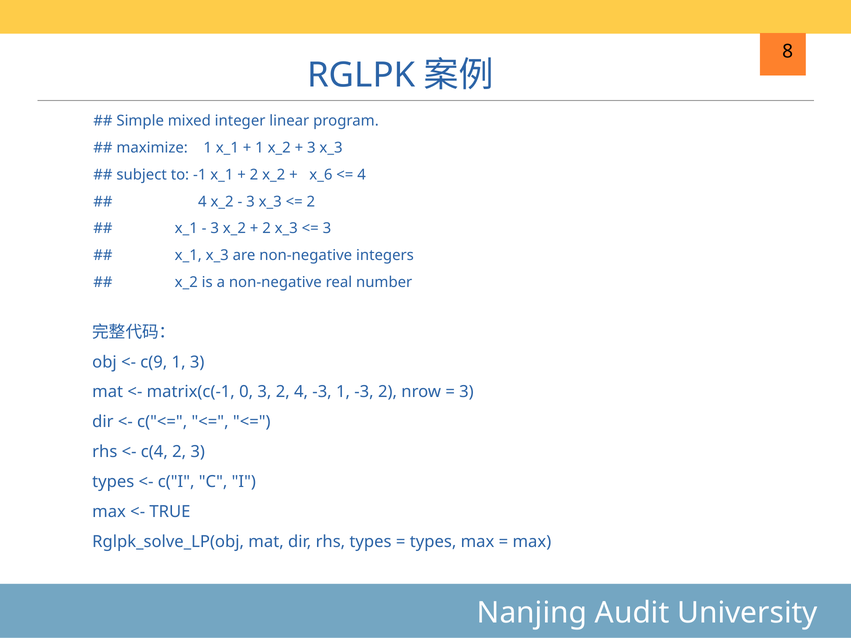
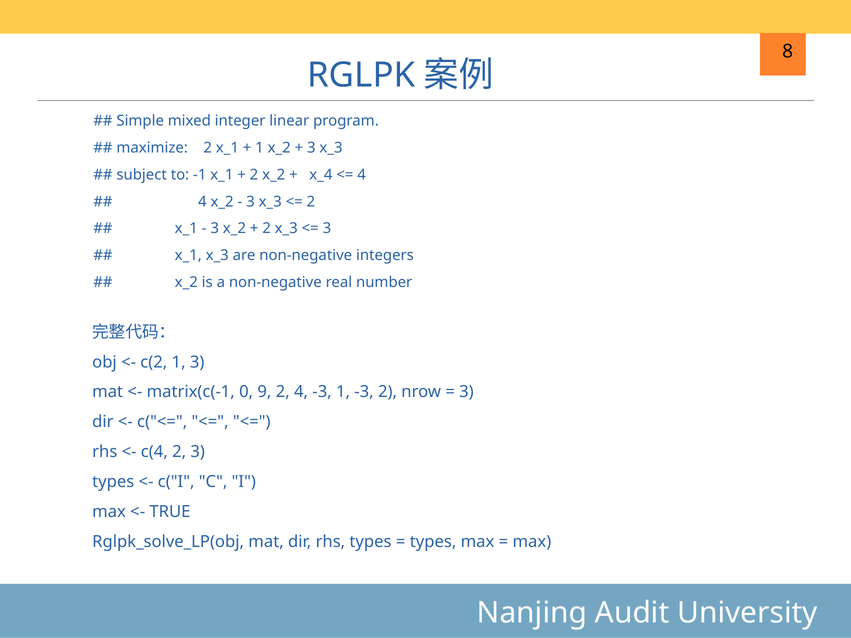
maximize 1: 1 -> 2 (208, 148)
x_6: x_6 -> x_4 (321, 175)
c(9: c(9 -> c(2 (154, 362)
0 3: 3 -> 9 (264, 392)
